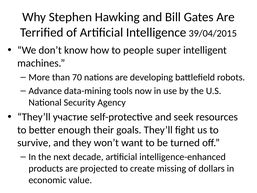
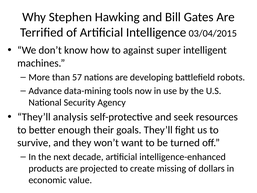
39/04/2015: 39/04/2015 -> 03/04/2015 (213, 33)
people: people -> against (138, 50)
70: 70 -> 57 (77, 77)
участие: участие -> analysis (70, 117)
